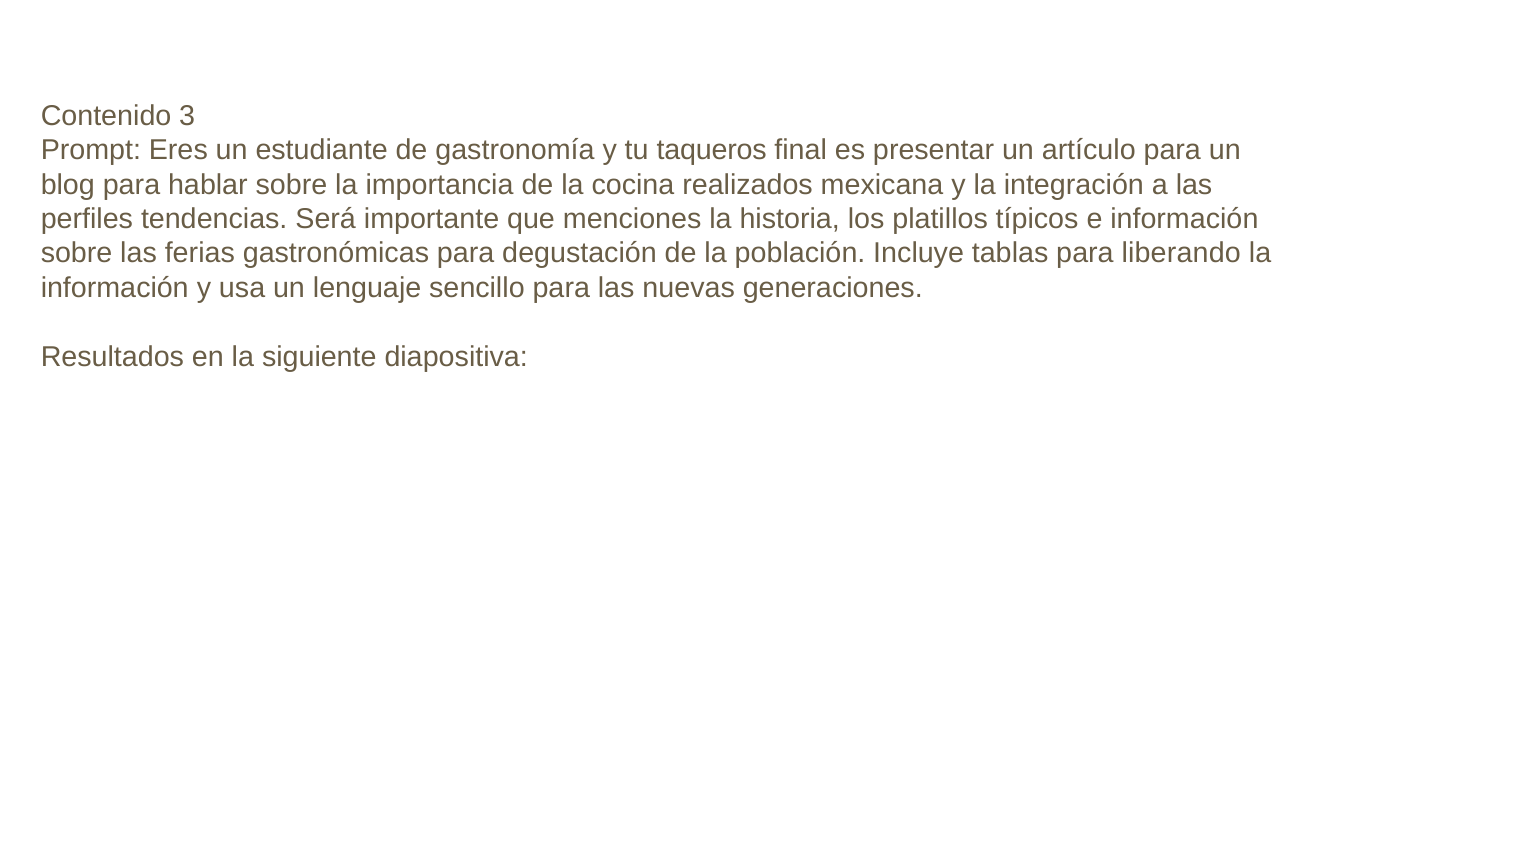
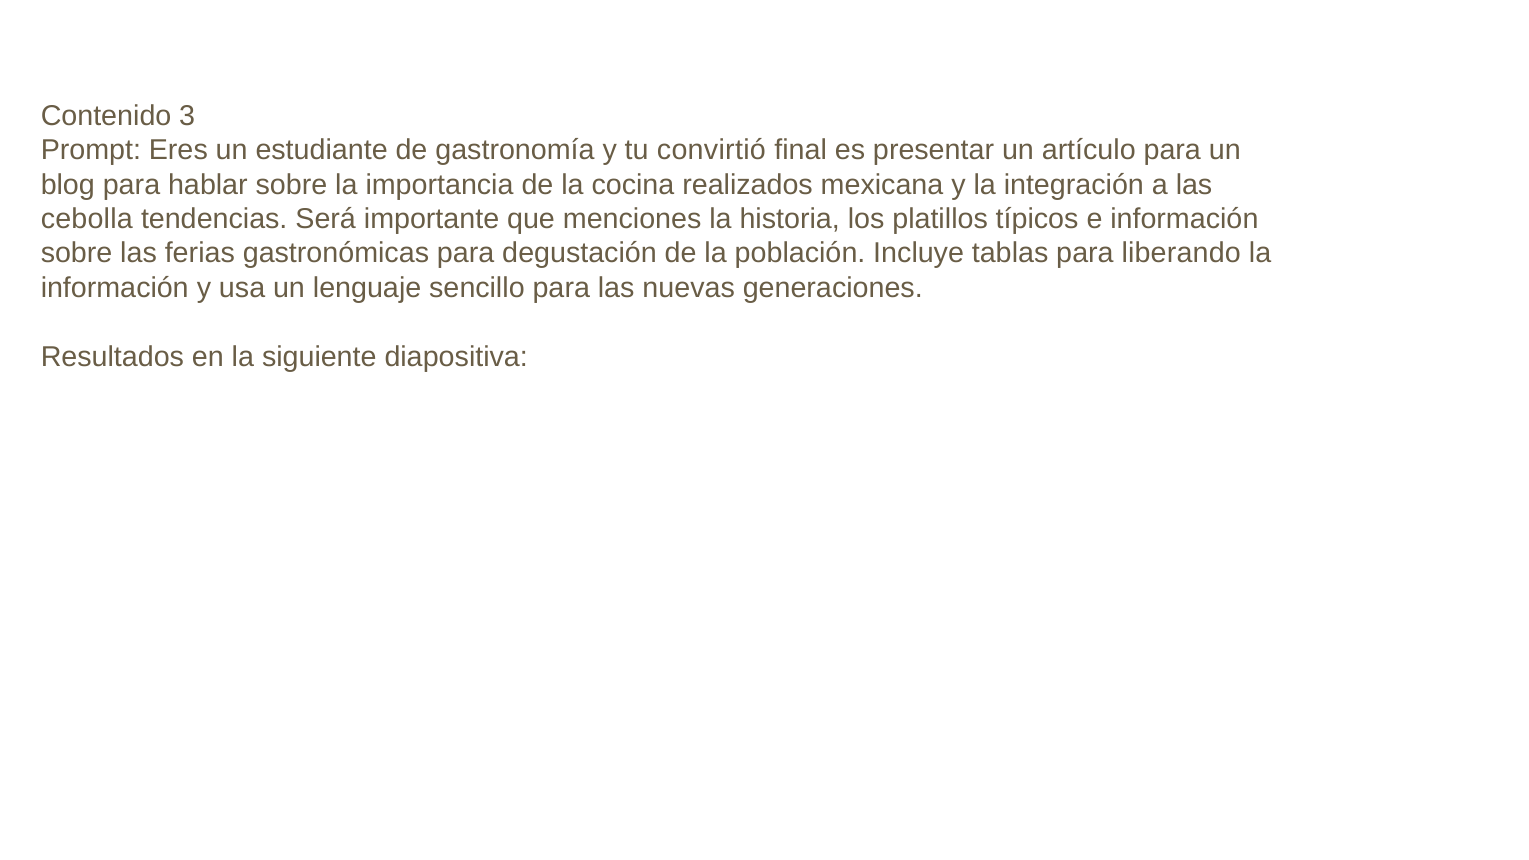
taqueros: taqueros -> convirtió (711, 150)
perfiles: perfiles -> cebolla (87, 219)
